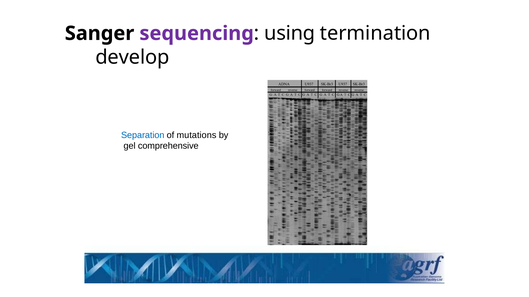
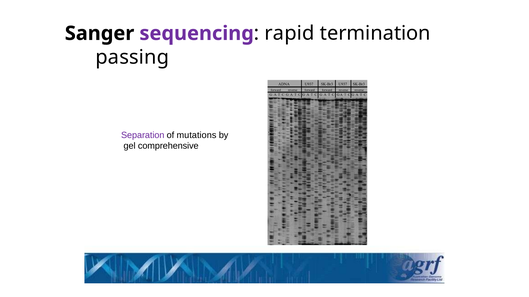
using: using -> rapid (289, 33)
develop: develop -> passing (132, 57)
Separation colour: blue -> purple (143, 135)
